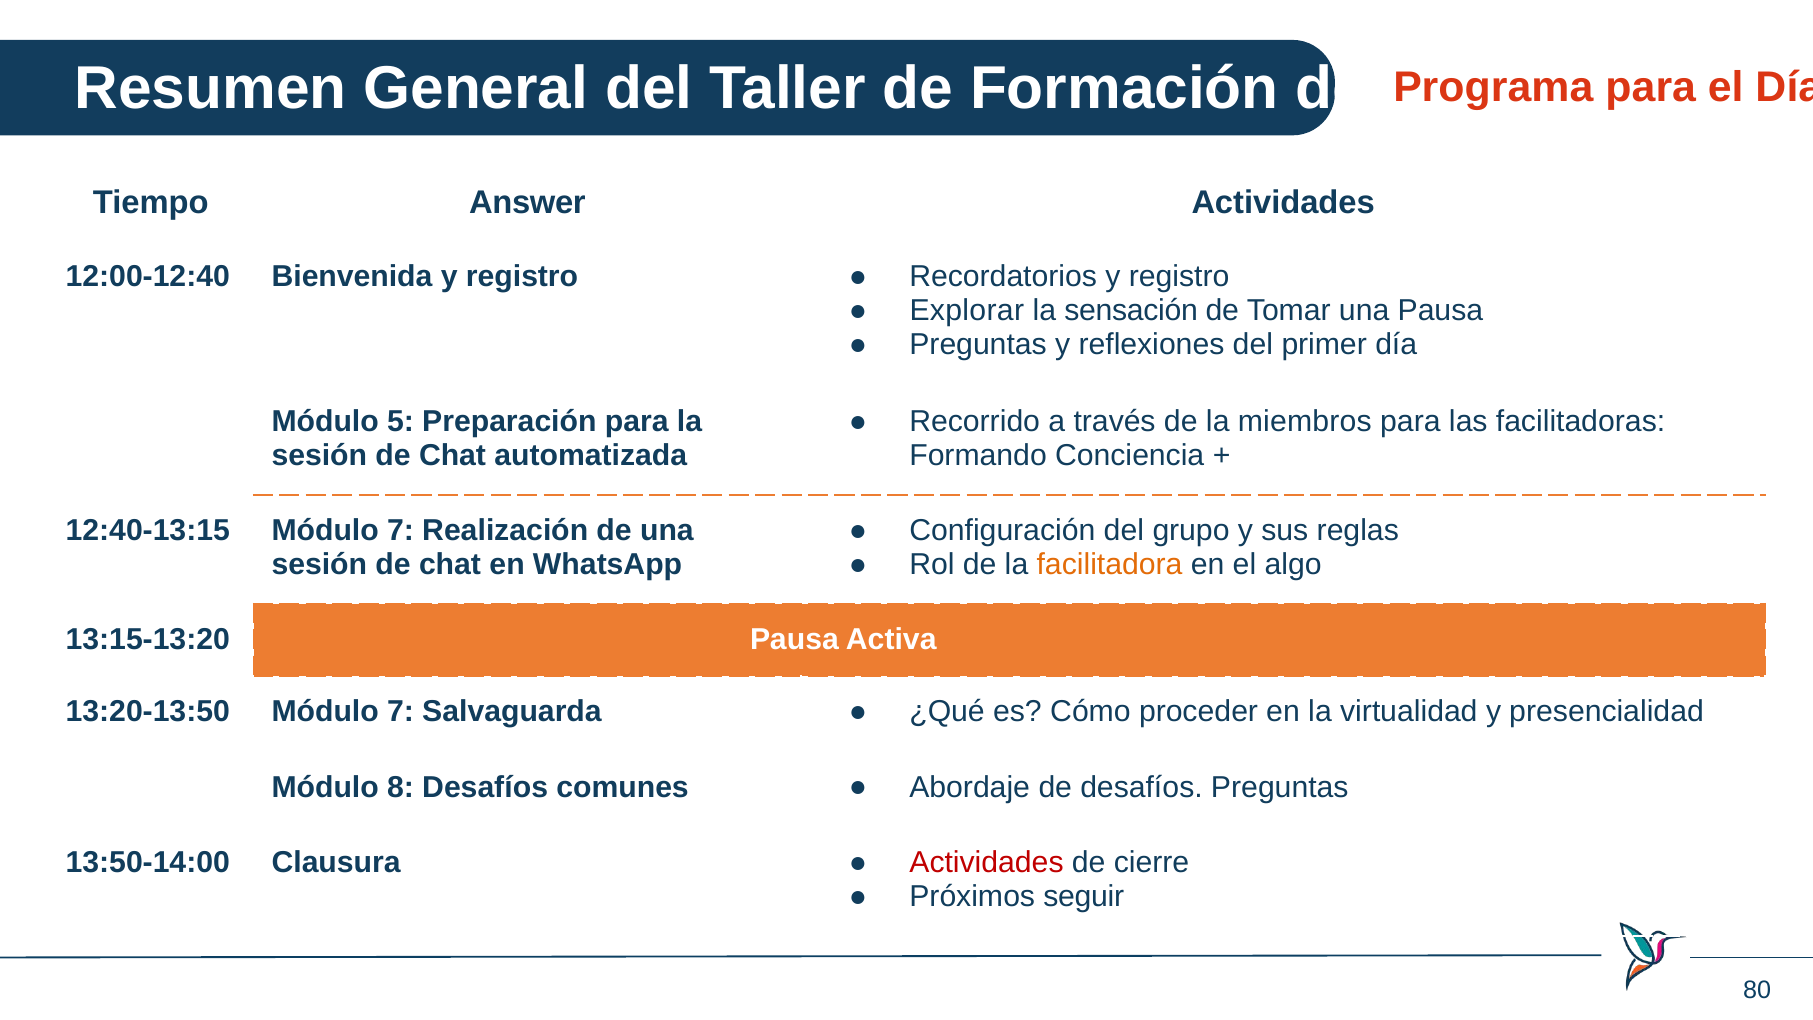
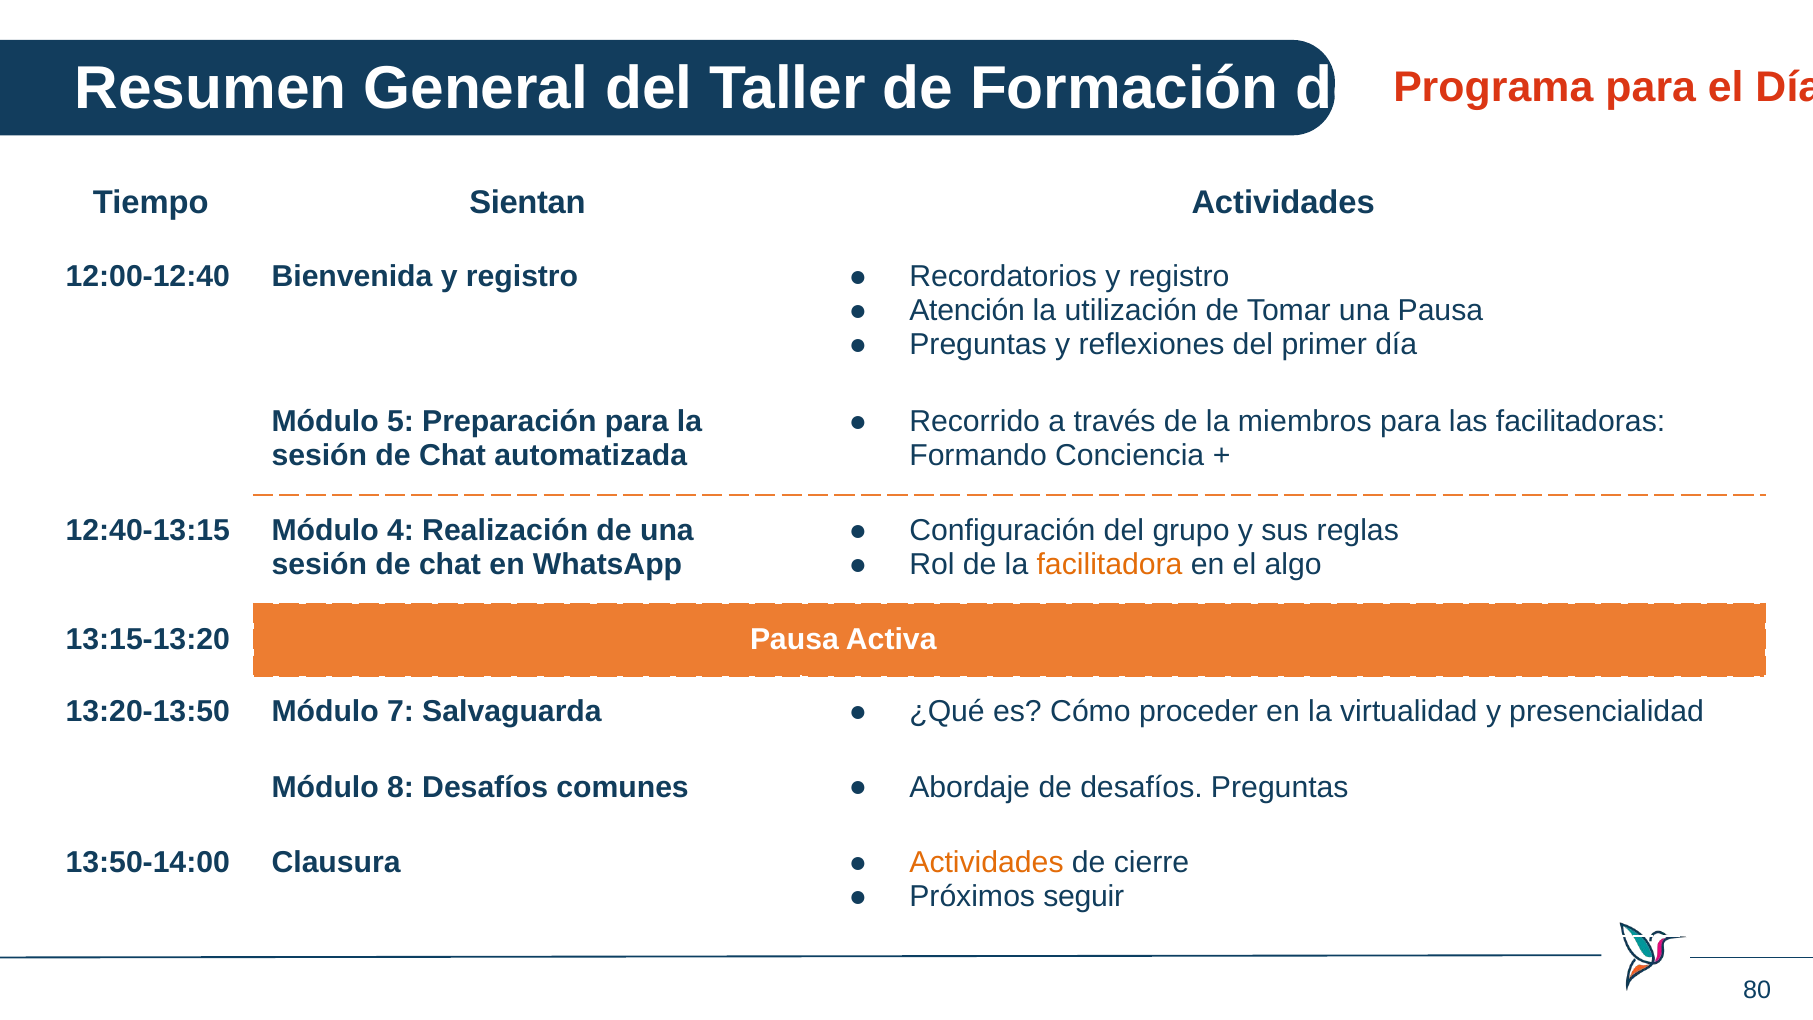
Answer: Answer -> Sientan (527, 202)
Explorar: Explorar -> Atención (967, 311)
sensación: sensación -> utilización (1131, 311)
12:40-13:15 Módulo 7: 7 -> 4 (401, 530)
Actividades colour: red -> orange (987, 863)
